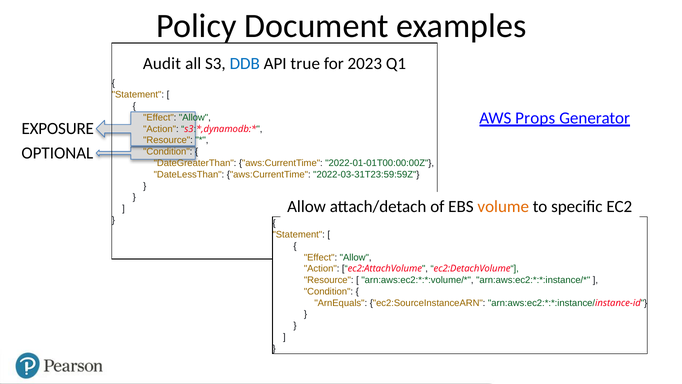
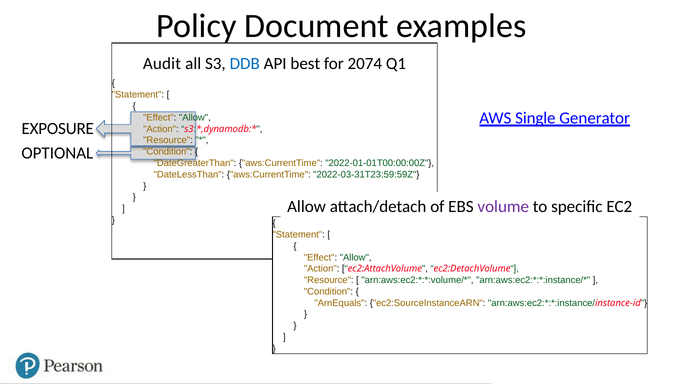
true: true -> best (305, 64)
2023: 2023 -> 2074 (365, 64)
Props: Props -> Single (535, 118)
volume colour: orange -> purple (503, 207)
